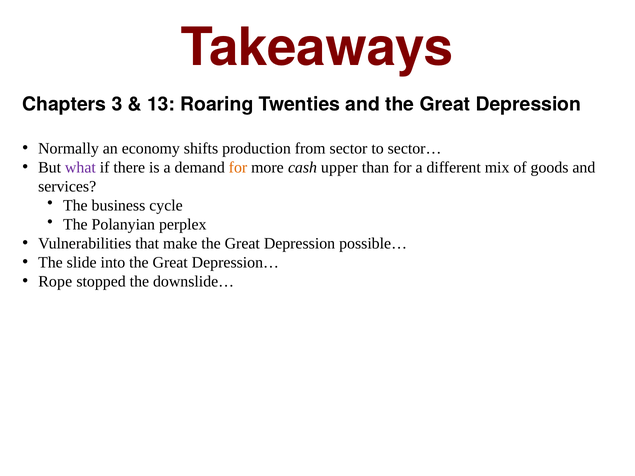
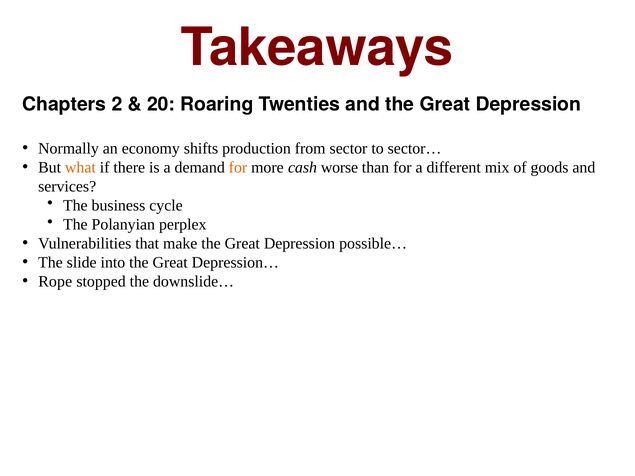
3: 3 -> 2 (117, 104)
13: 13 -> 20 (161, 104)
what colour: purple -> orange (80, 167)
upper: upper -> worse (340, 167)
